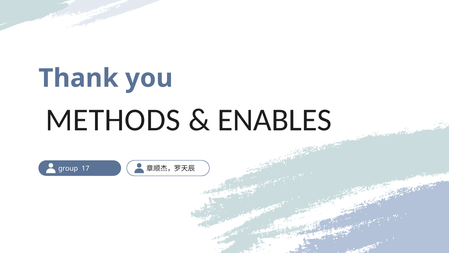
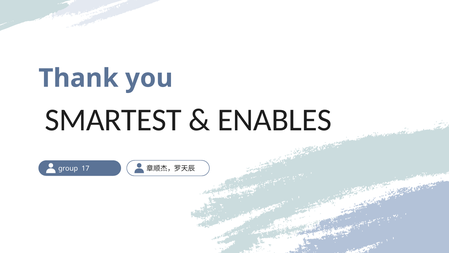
METHODS: METHODS -> SMARTEST (113, 120)
